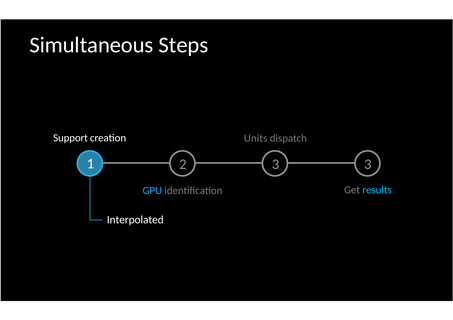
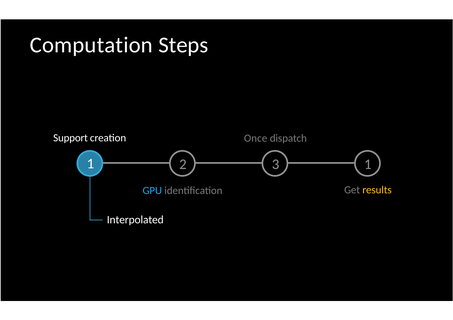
Simultaneous: Simultaneous -> Computation (91, 45)
Units: Units -> Once (256, 138)
3 3: 3 -> 1 (368, 164)
results colour: light blue -> yellow (377, 190)
